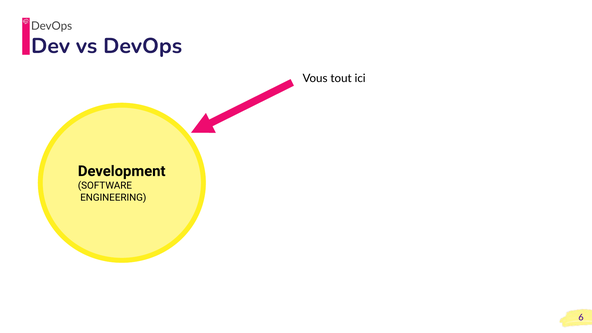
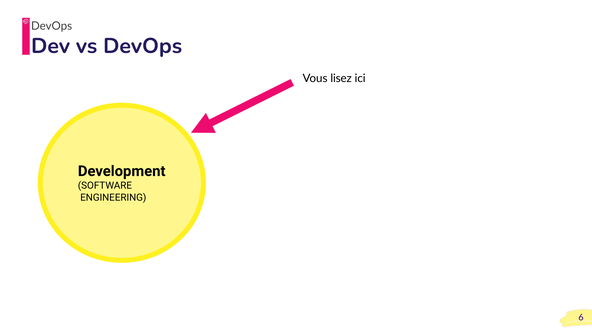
tout: tout -> lisez (341, 78)
